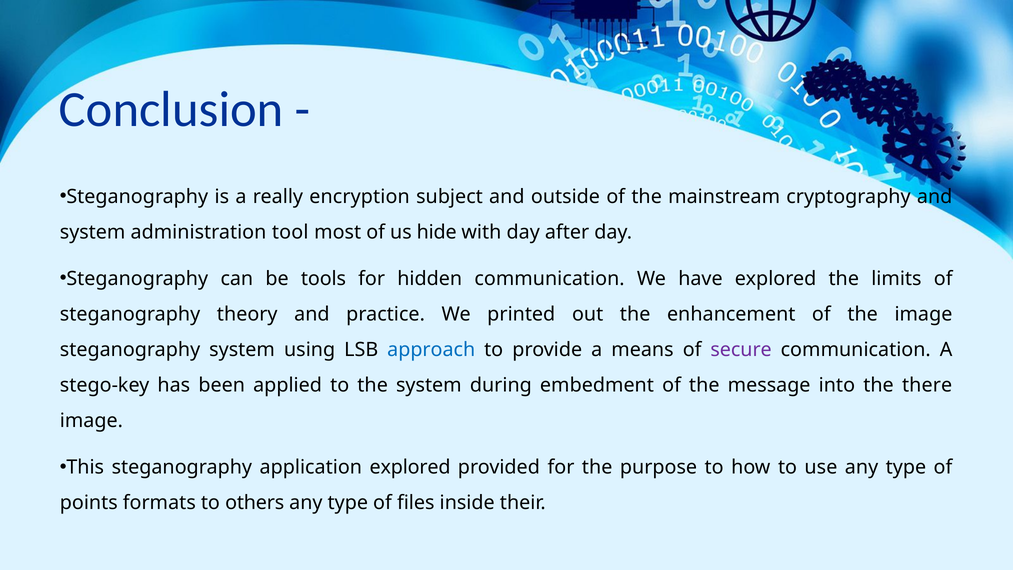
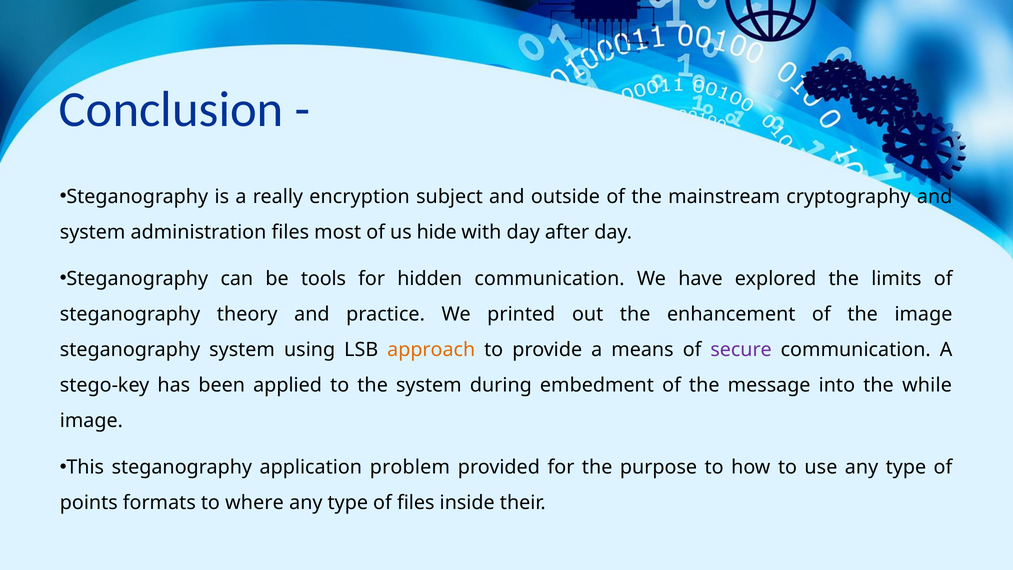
administration tool: tool -> files (290, 232)
approach colour: blue -> orange (431, 350)
there: there -> while (927, 385)
application explored: explored -> problem (410, 467)
others: others -> where (255, 503)
